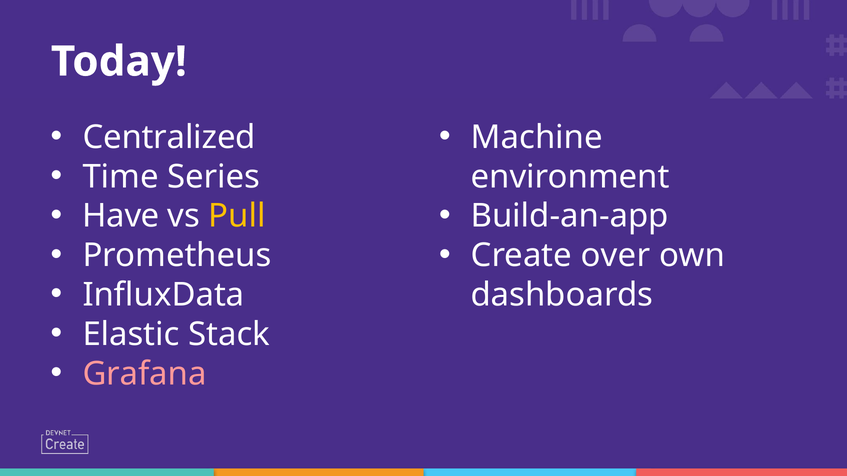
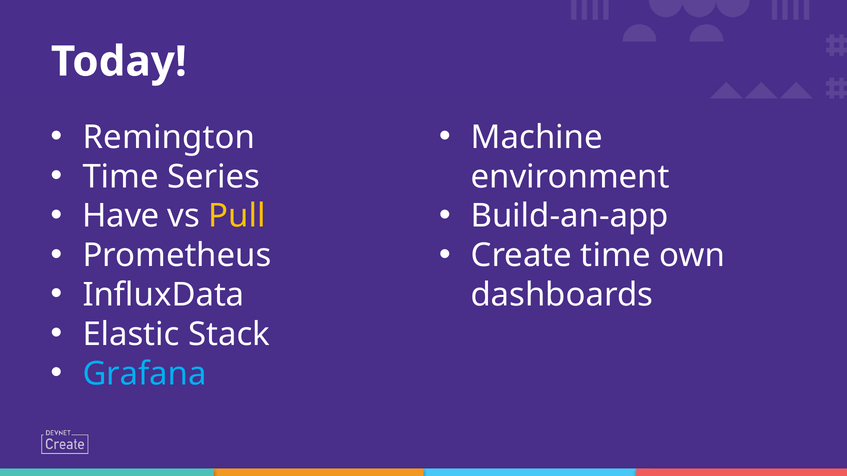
Centralized: Centralized -> Remington (169, 137)
Create over: over -> time (616, 256)
Grafana colour: pink -> light blue (145, 374)
